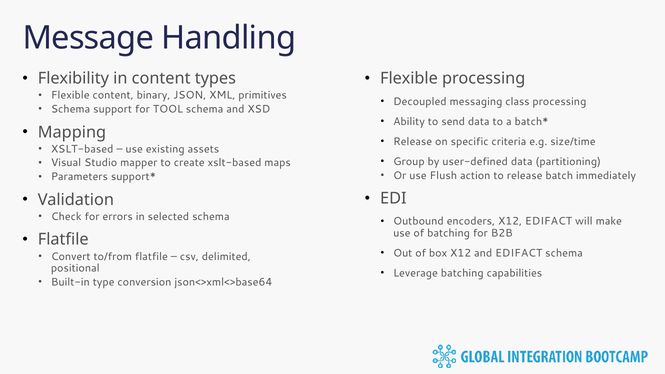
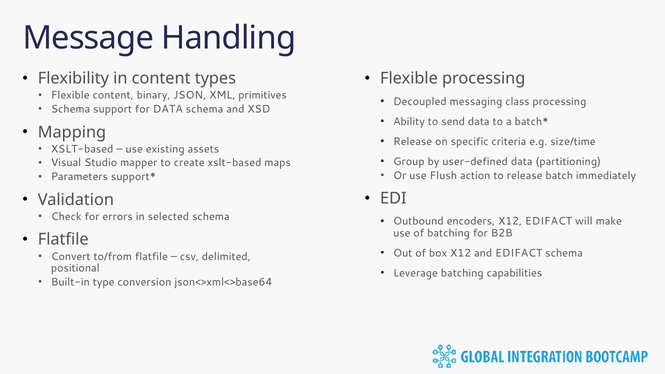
for TOOL: TOOL -> DATA (168, 109)
